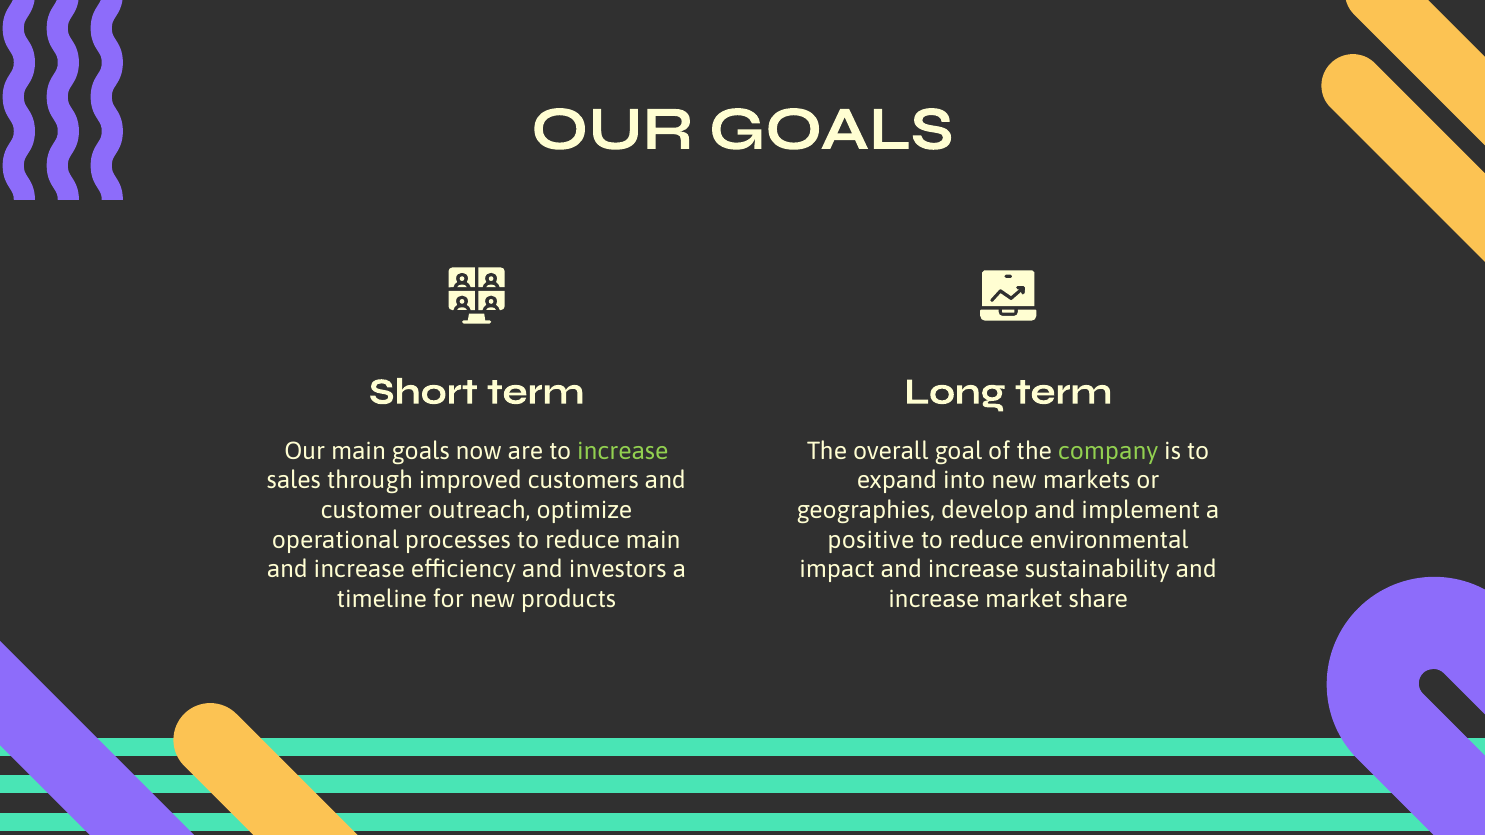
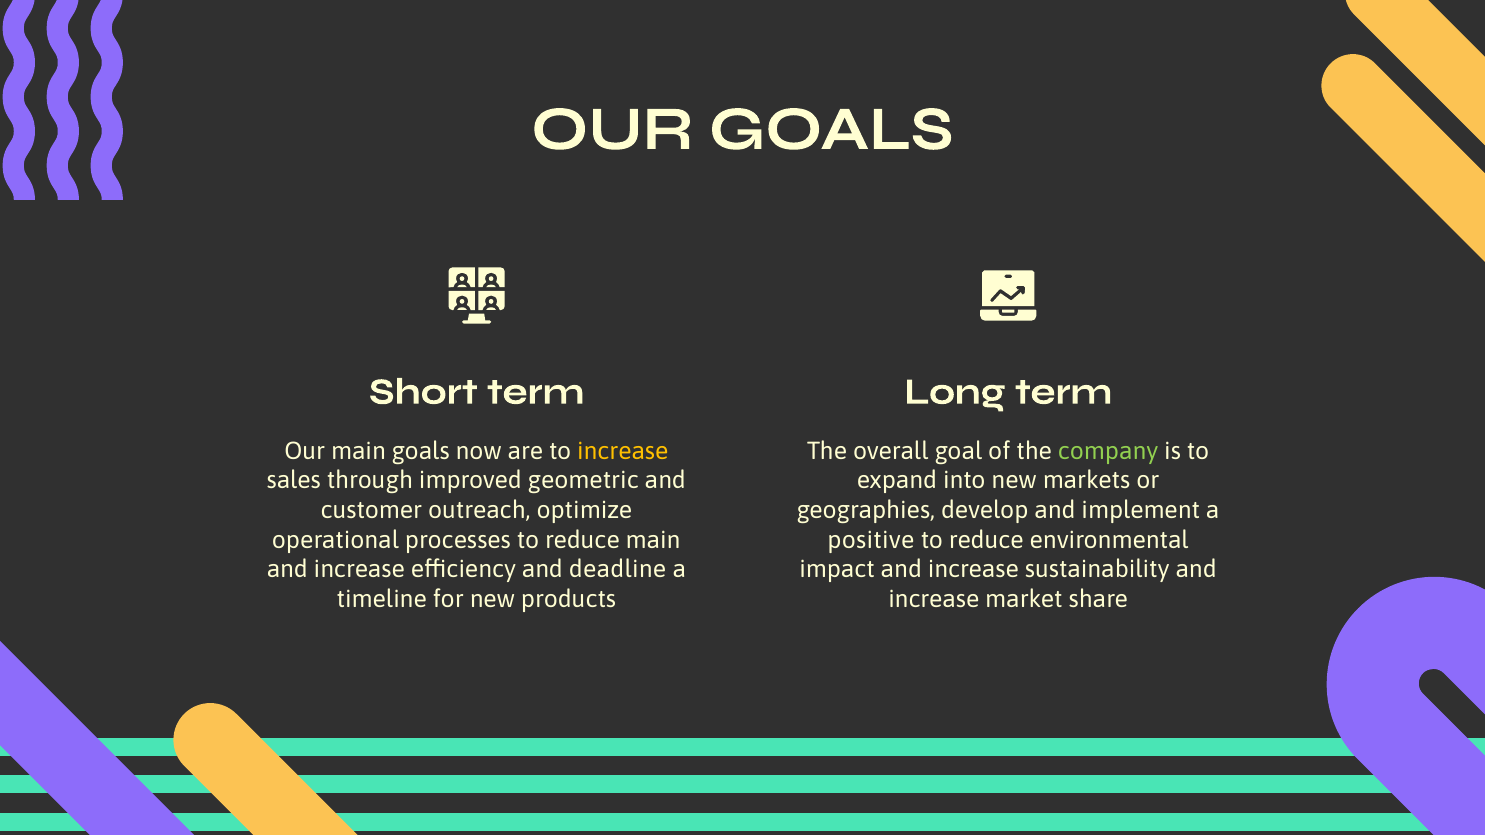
increase colour: light green -> yellow (623, 451)
customers: customers -> geometric (583, 481)
investors: investors -> deadline (618, 570)
